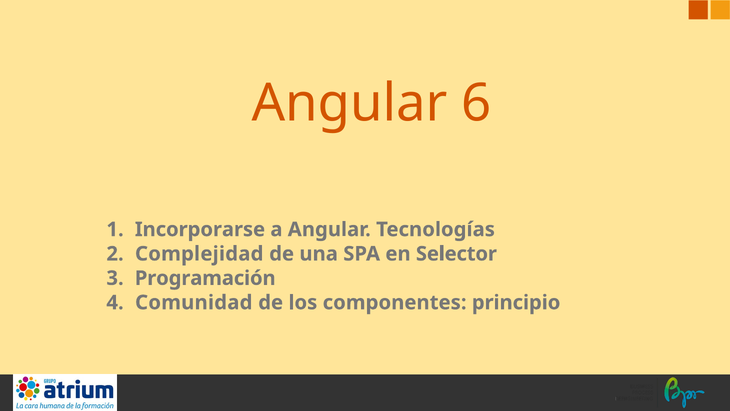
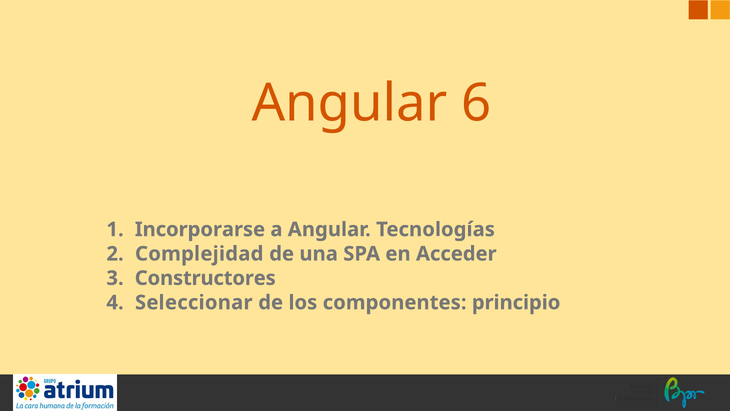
Selector: Selector -> Acceder (456, 254)
Programación: Programación -> Constructores (205, 278)
Comunidad: Comunidad -> Seleccionar (194, 302)
